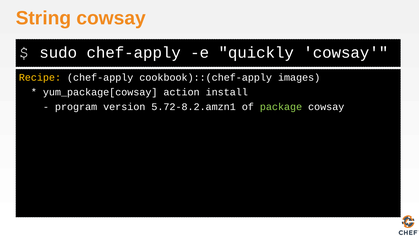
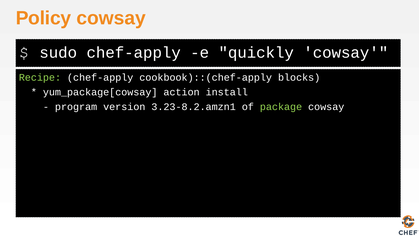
String: String -> Policy (44, 18)
Recipe colour: yellow -> light green (40, 77)
images: images -> blocks (299, 77)
5.72-8.2.amzn1: 5.72-8.2.amzn1 -> 3.23-8.2.amzn1 (194, 107)
